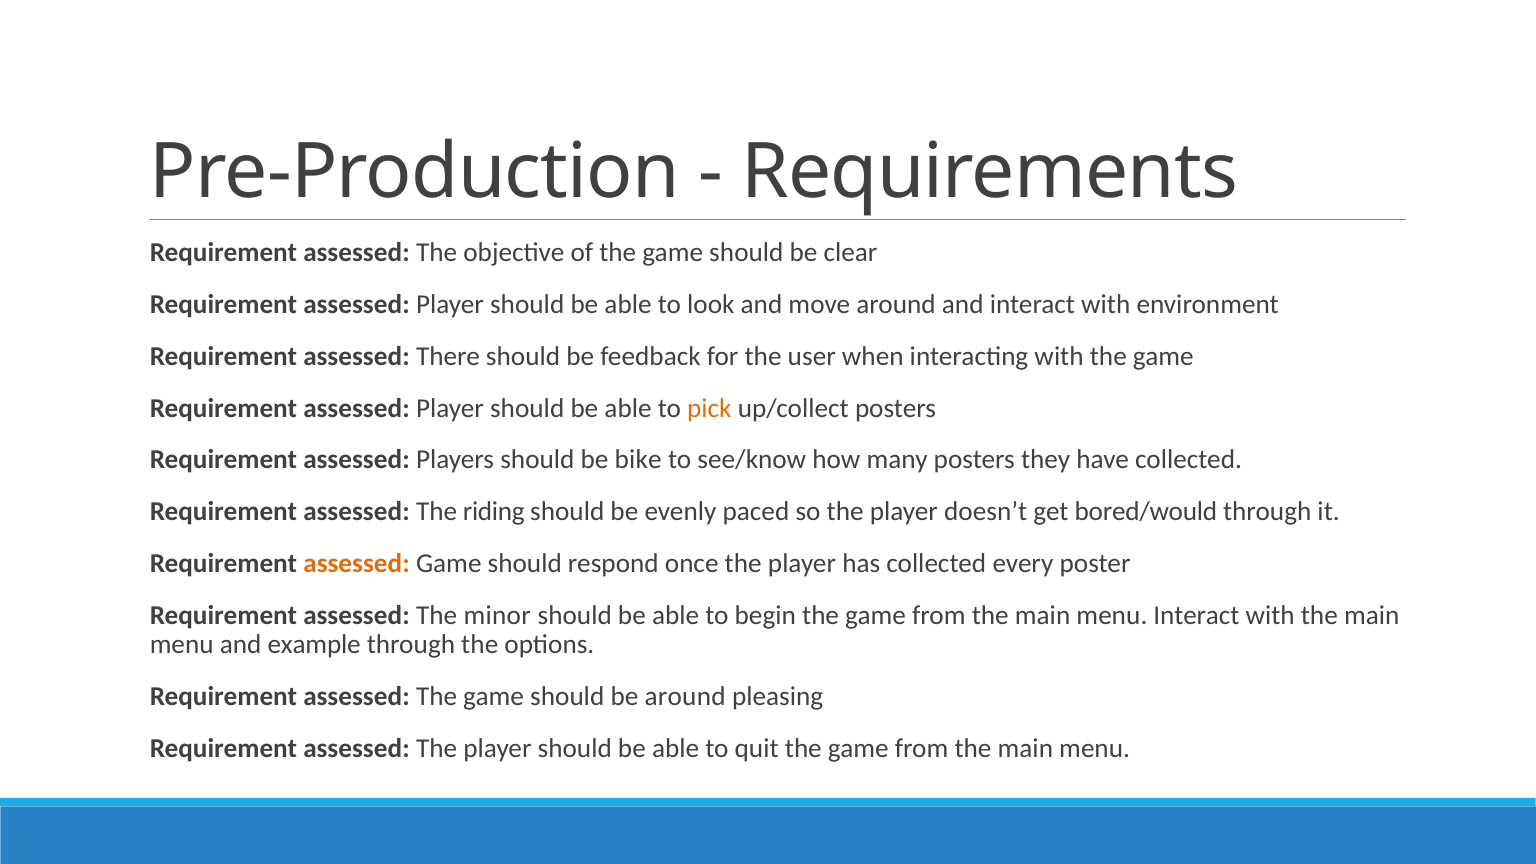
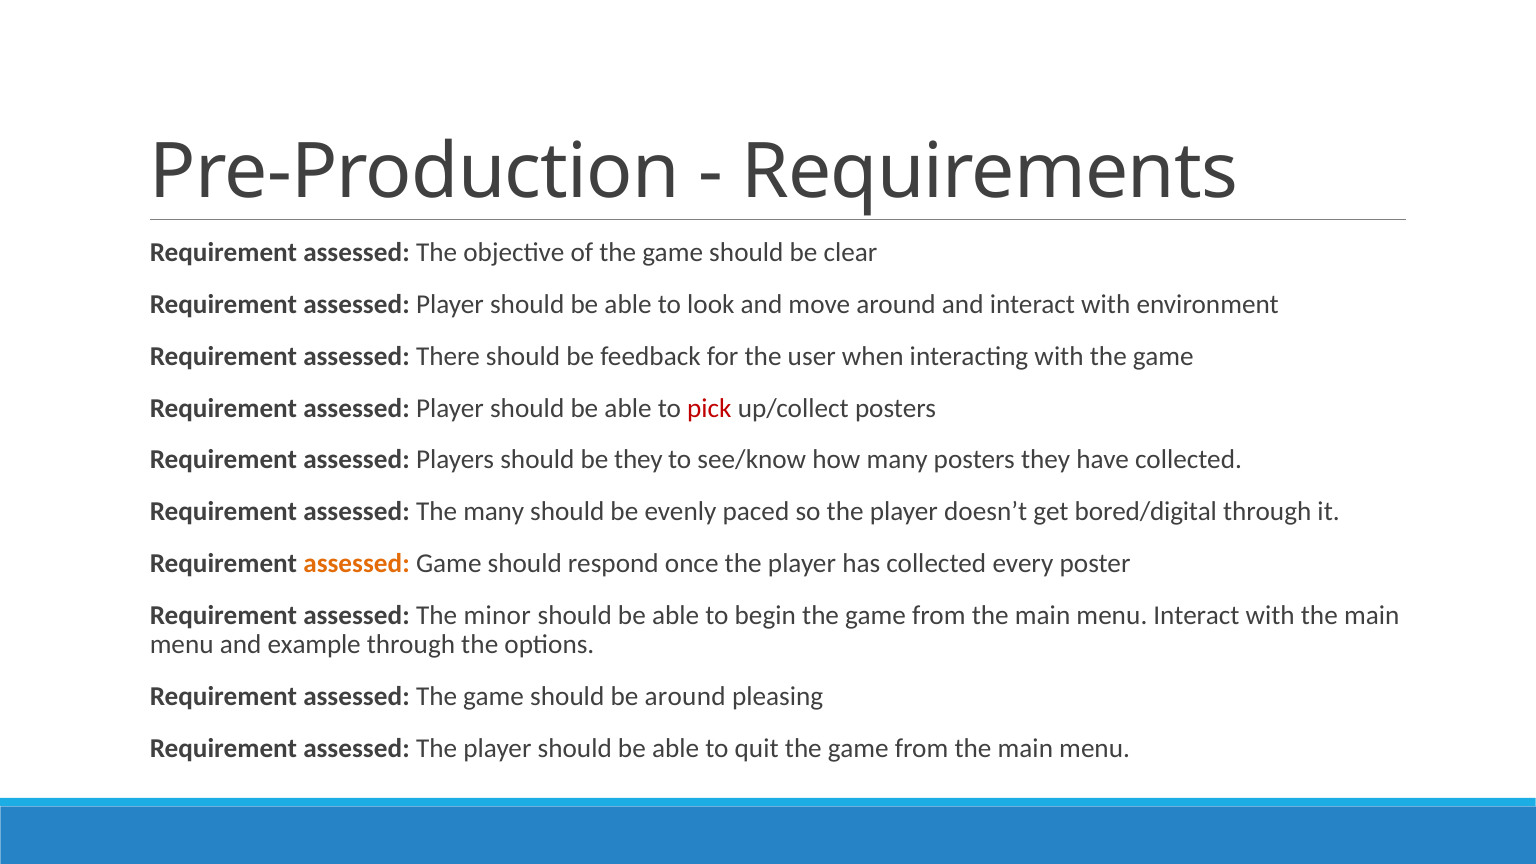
pick colour: orange -> red (709, 408)
be bike: bike -> they (638, 460)
The riding: riding -> many (494, 512)
bored/would: bored/would -> bored/digital (1146, 512)
